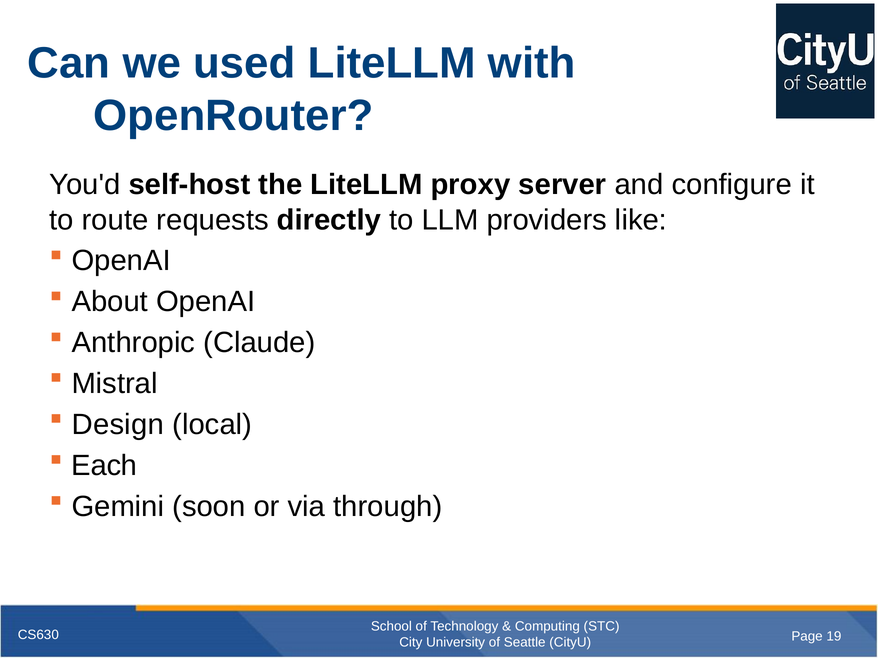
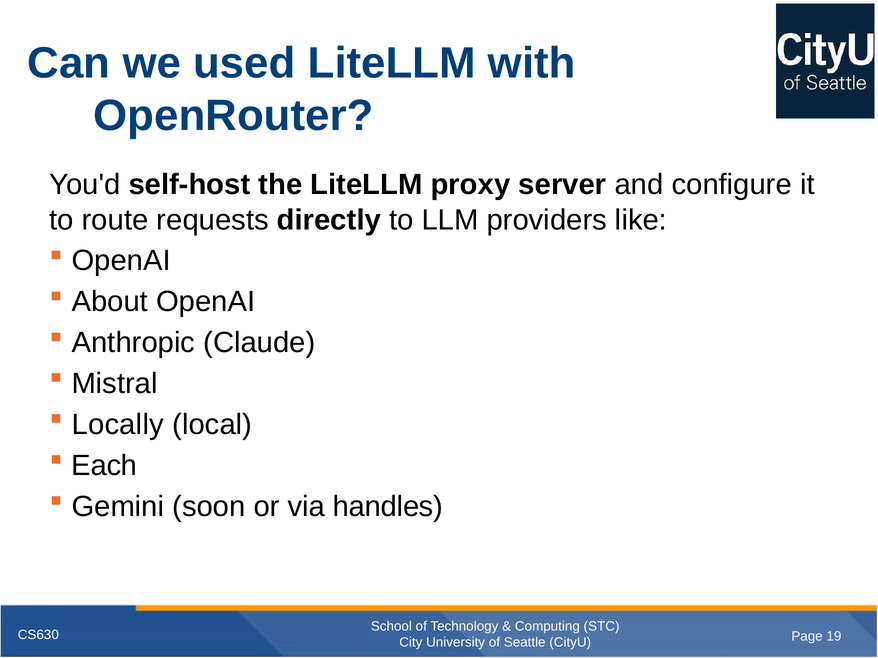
Design: Design -> Locally (118, 425)
through: through -> handles (388, 507)
